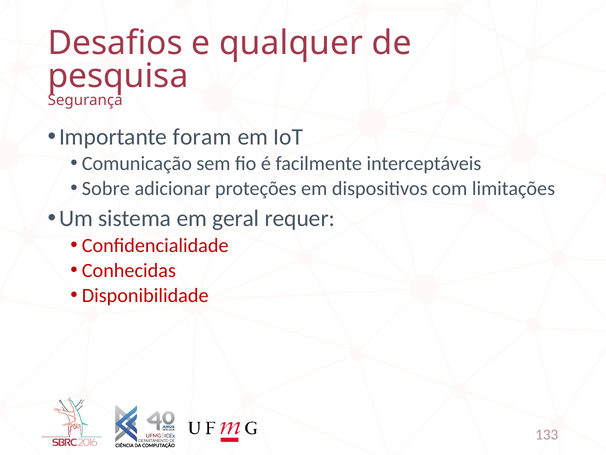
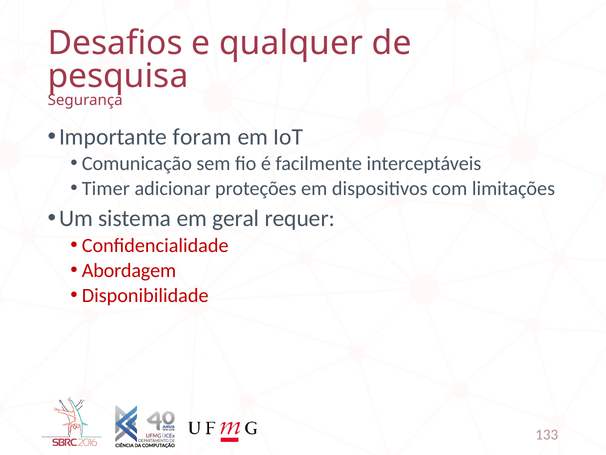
Sobre: Sobre -> Timer (106, 188)
Conhecidas: Conhecidas -> Abordagem (129, 270)
